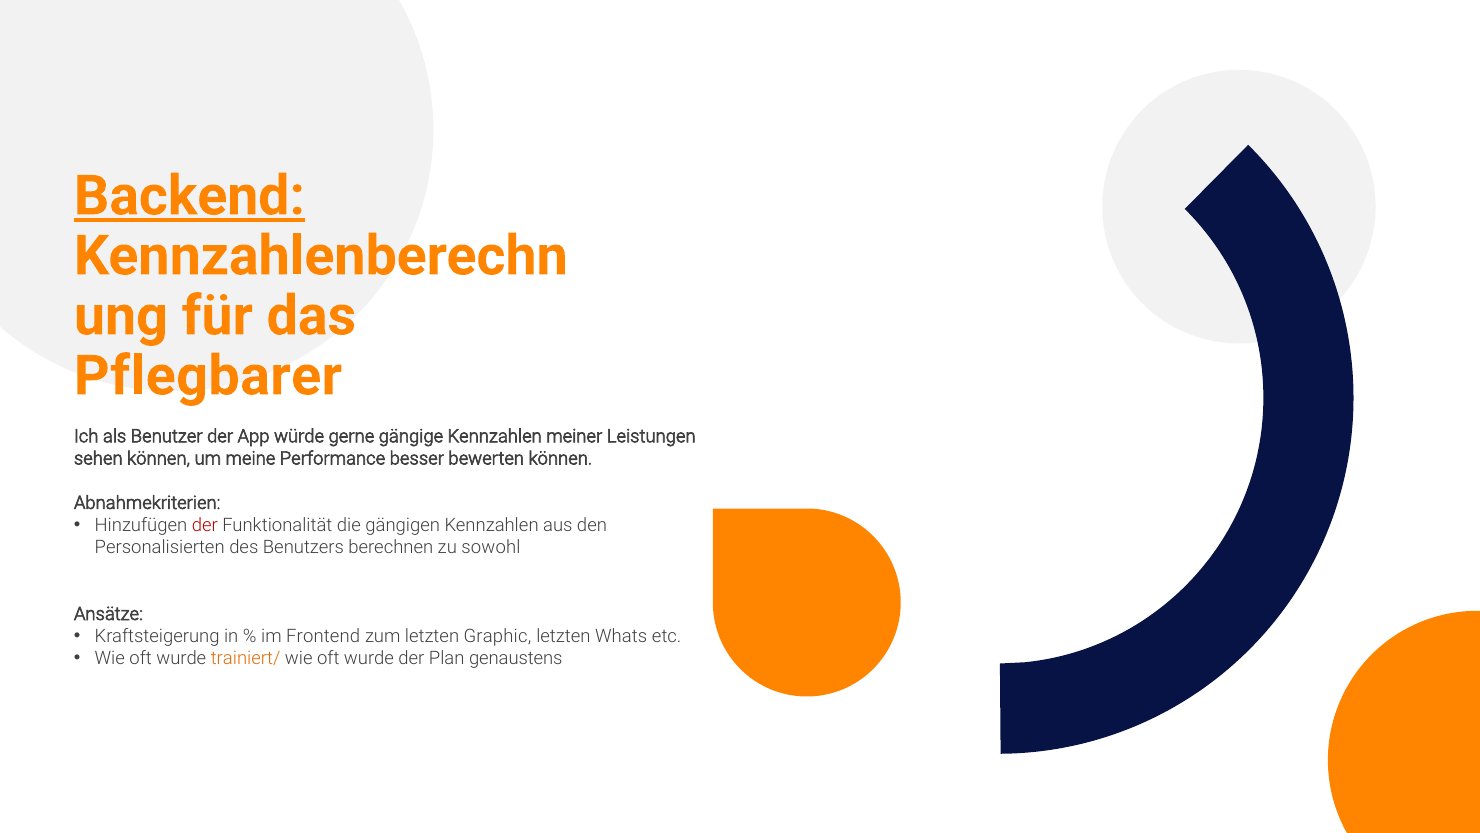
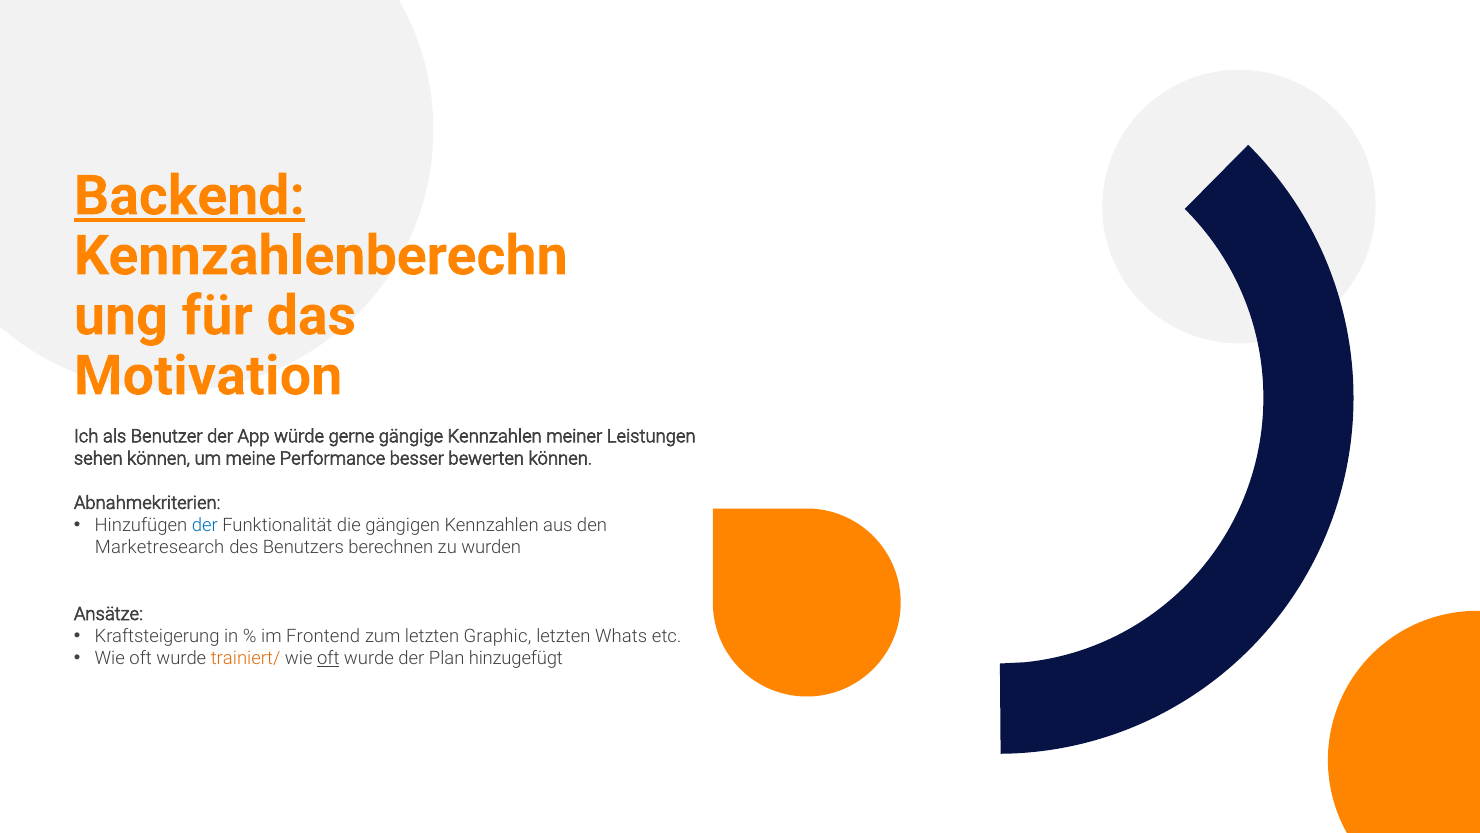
Pflegbarer: Pflegbarer -> Motivation (208, 376)
der colour: red -> blue (205, 525)
Personalisierten: Personalisierten -> Marketresearch (160, 547)
sowohl: sowohl -> wurden (491, 547)
oft underline: none -> present (328, 658)
genaustens: genaustens -> hinzugefügt (516, 658)
